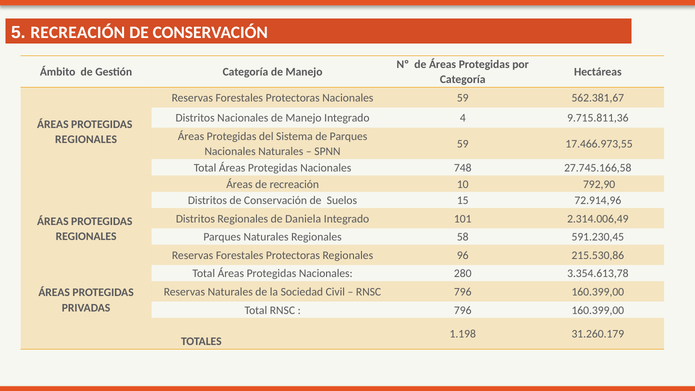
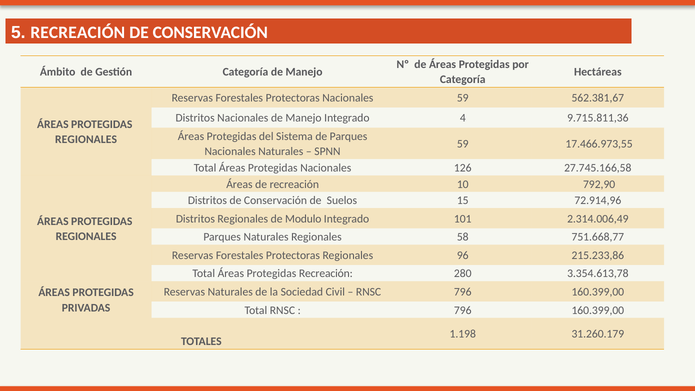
748: 748 -> 126 (463, 168)
Daniela: Daniela -> Modulo (303, 219)
591.230,45: 591.230,45 -> 751.668,77 (598, 237)
215.530,86: 215.530,86 -> 215.233,86 (598, 255)
Nacionales: Nacionales -> Recreación (326, 274)
